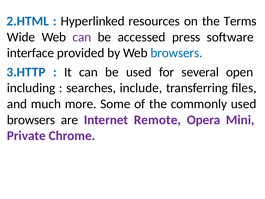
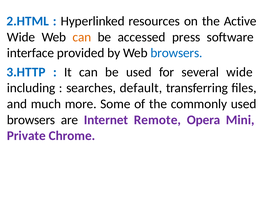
Terms: Terms -> Active (240, 21)
can colour: purple -> orange (82, 37)
several open: open -> wide (239, 72)
include: include -> default (141, 88)
